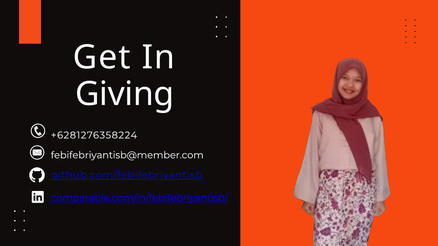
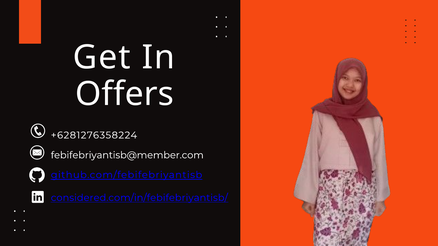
Giving: Giving -> Offers (124, 94)
comparable.com/in/febifebriyantisb/: comparable.com/in/febifebriyantisb/ -> considered.com/in/febifebriyantisb/ (139, 198)
